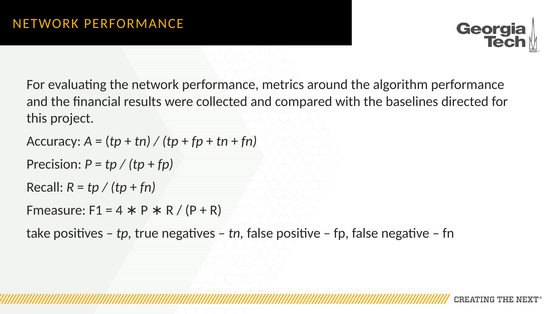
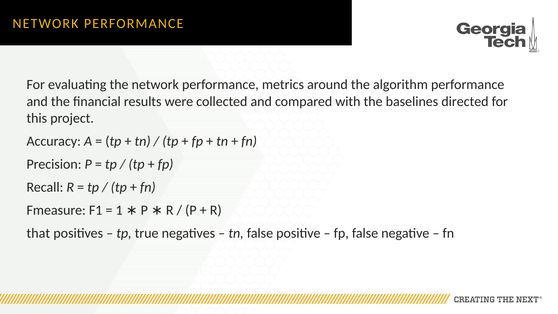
4: 4 -> 1 (119, 210)
take: take -> that (38, 233)
